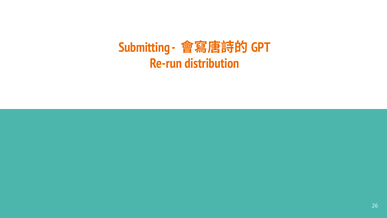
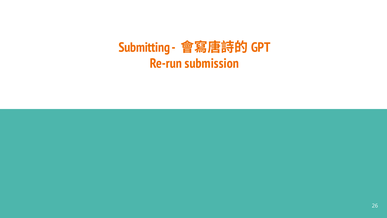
distribution: distribution -> submission (212, 63)
